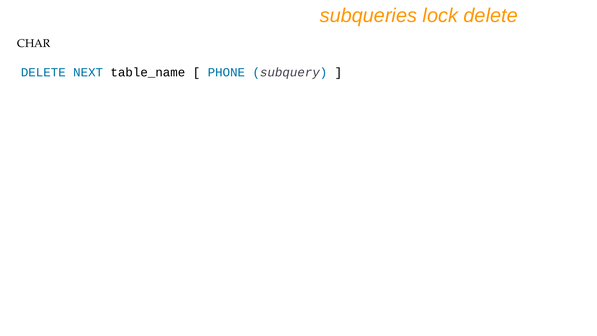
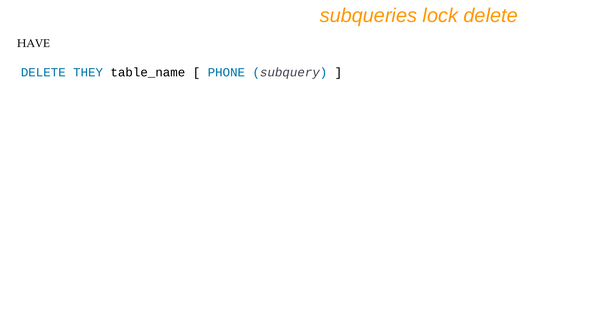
CHAR: CHAR -> HAVE (34, 44)
NEXT: NEXT -> THEY (88, 72)
